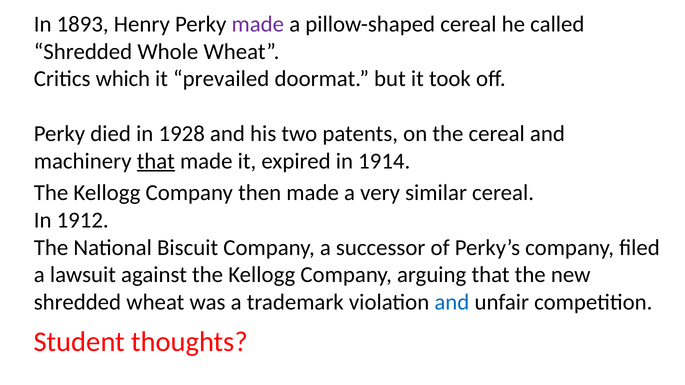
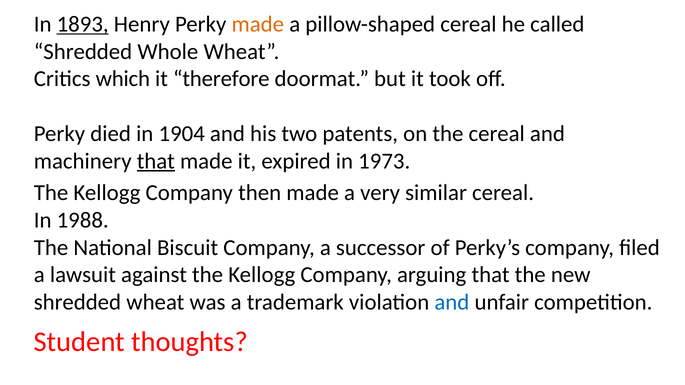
1893 underline: none -> present (83, 24)
made colour: purple -> orange (258, 24)
prevailed: prevailed -> therefore (221, 79)
1928: 1928 -> 1904 (182, 134)
1914: 1914 -> 1973 (384, 161)
1912: 1912 -> 1988 (83, 220)
